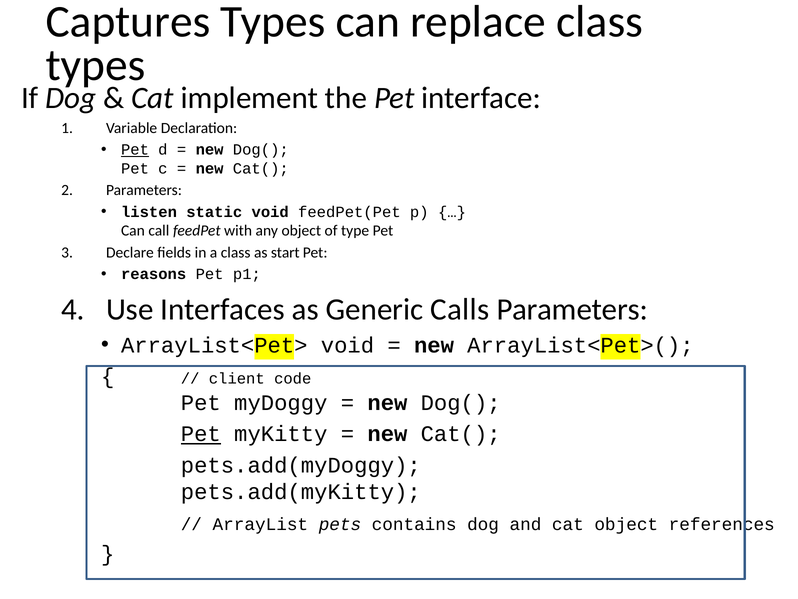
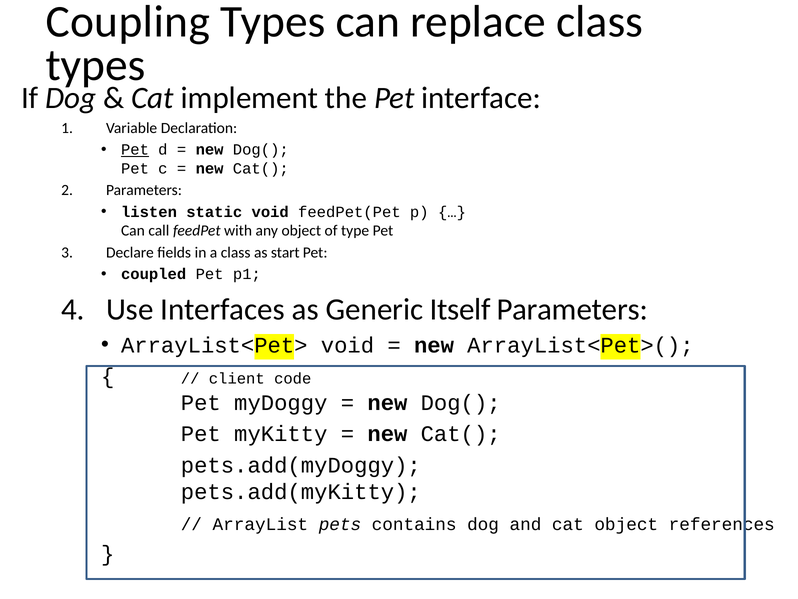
Captures: Captures -> Coupling (128, 22)
reasons: reasons -> coupled (154, 274)
Calls: Calls -> Itself (460, 309)
Pet underline: present -> none (201, 434)
